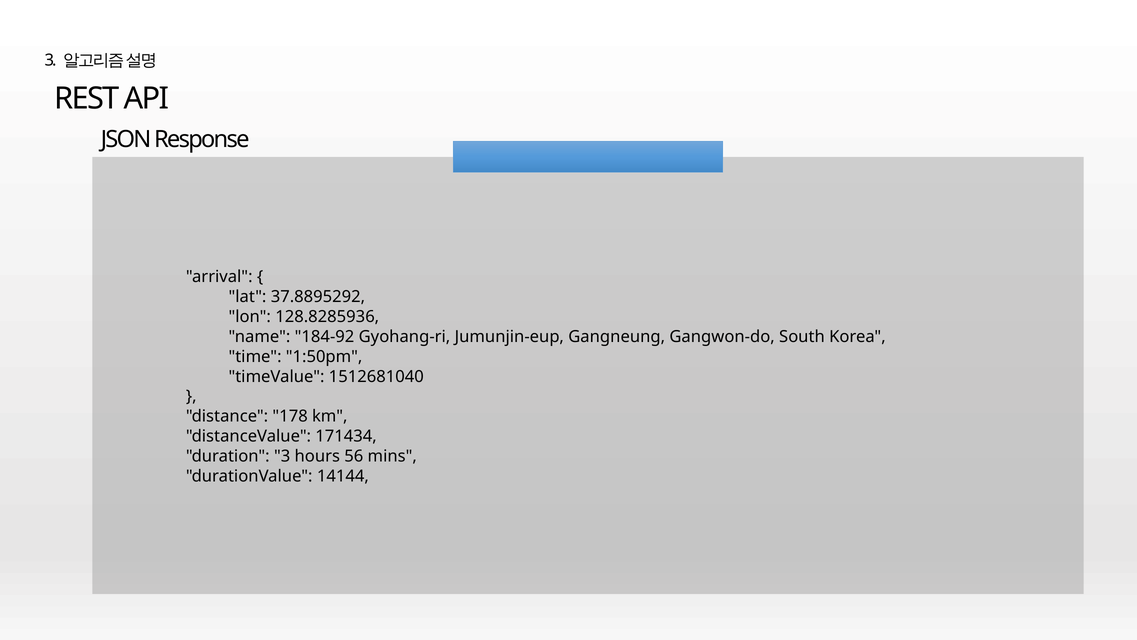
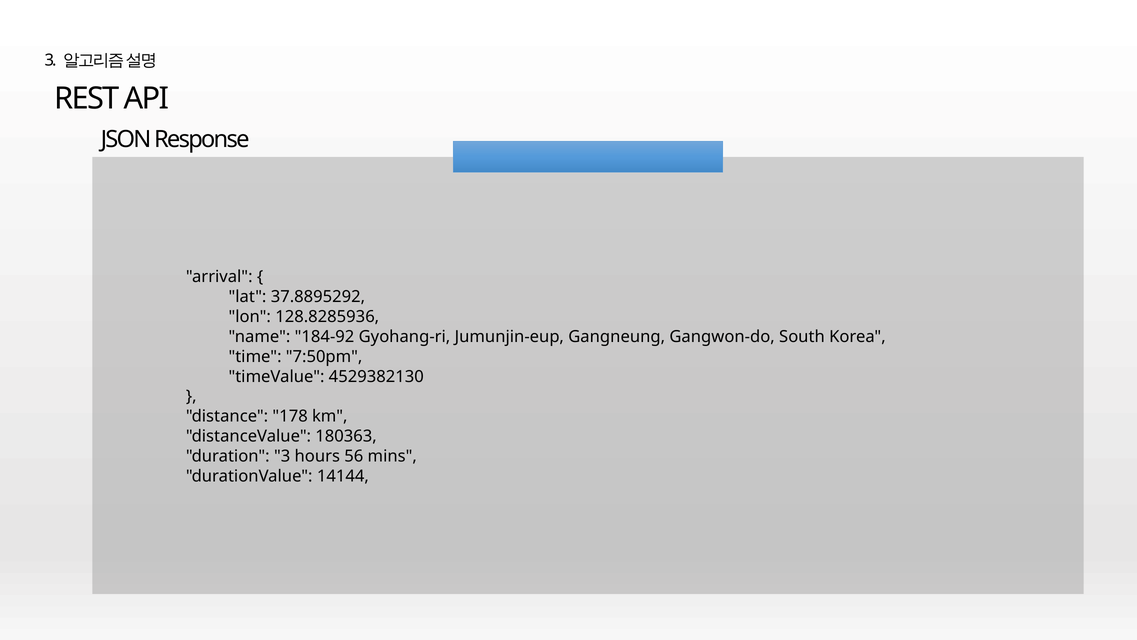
1:50pm: 1:50pm -> 7:50pm (324, 356)
1512681040: 1512681040 -> 4529382130 (376, 376)
171434: 171434 -> 180363 (346, 436)
